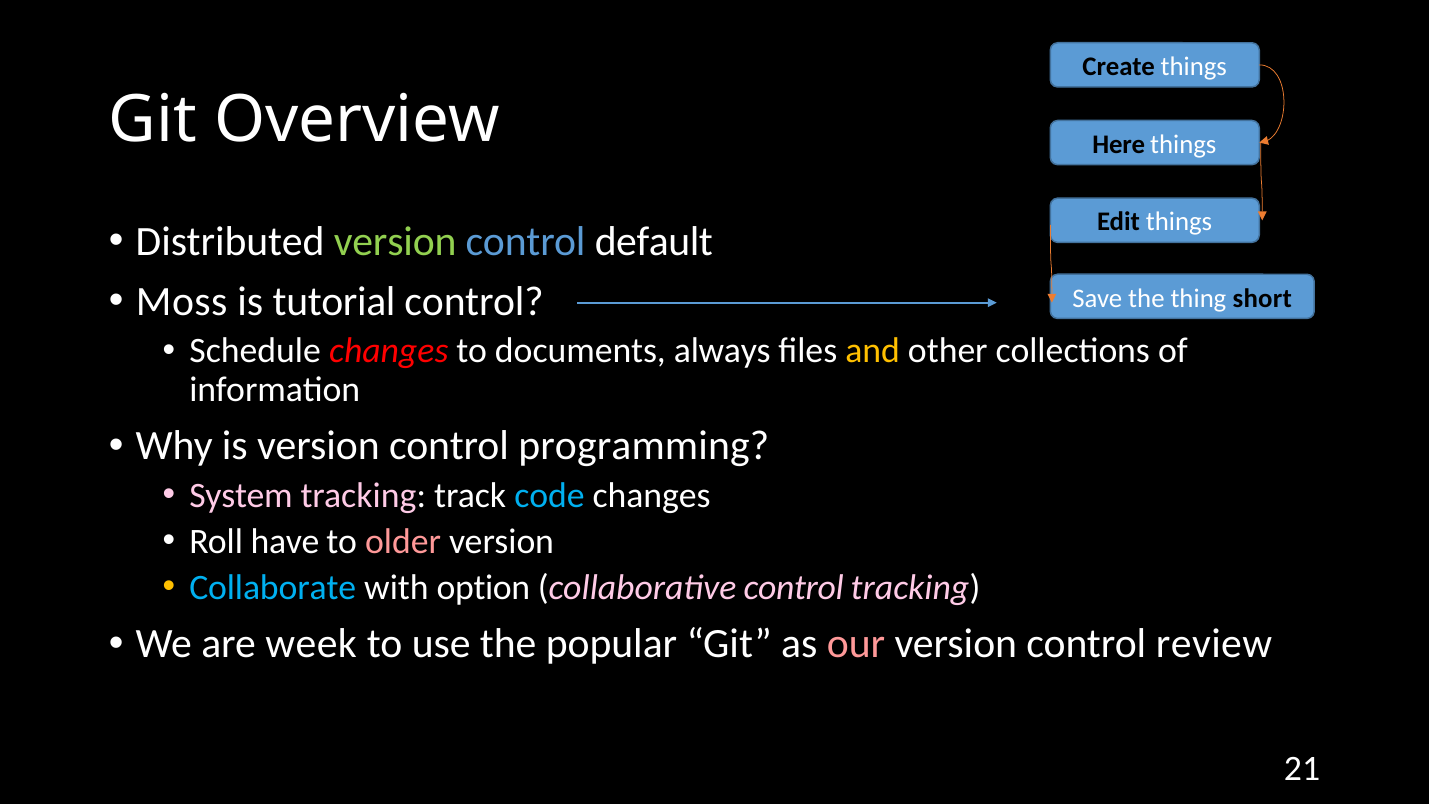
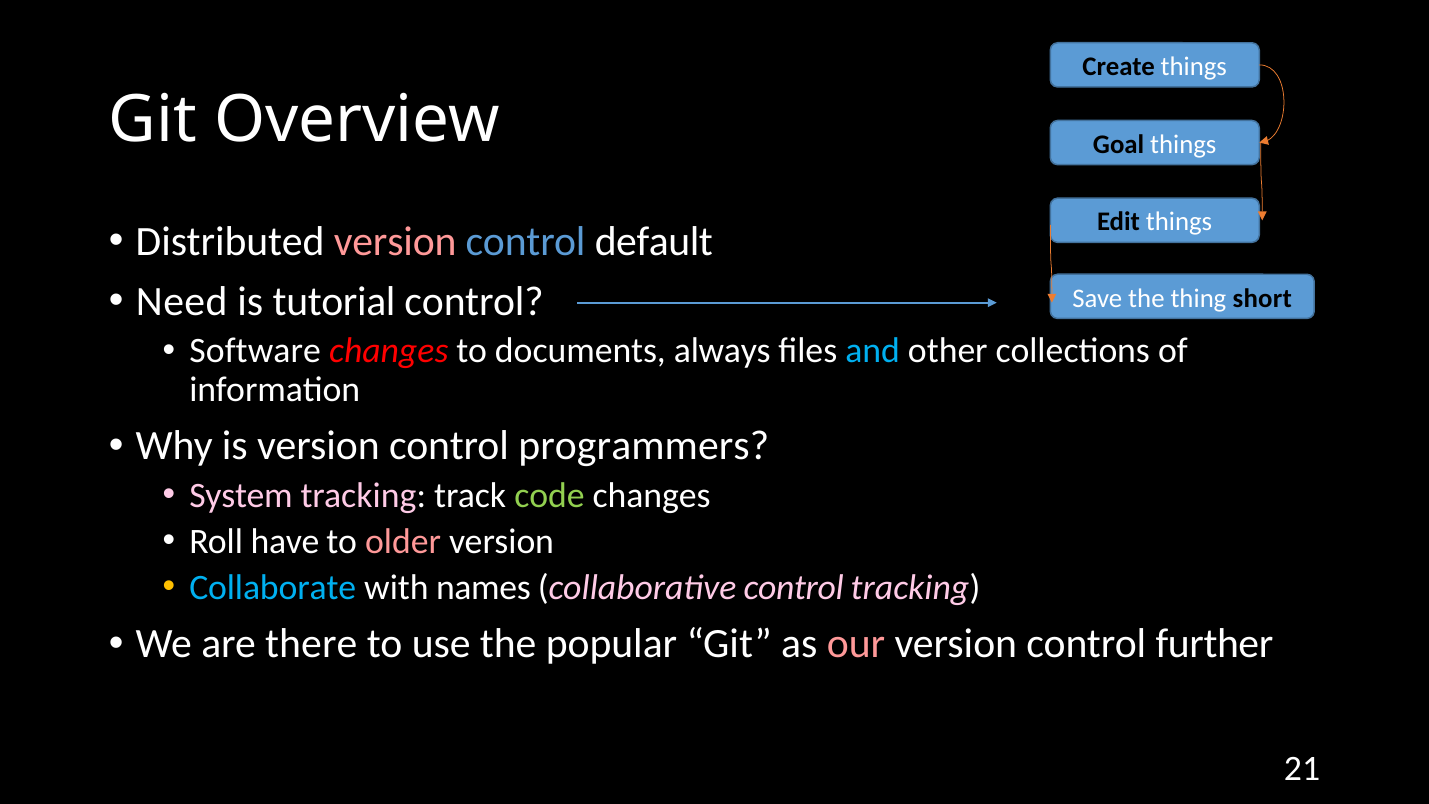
Here: Here -> Goal (1119, 144)
version colour: light green -> pink (395, 242)
Moss: Moss -> Need (182, 302)
Schedule: Schedule -> Software (255, 351)
and colour: yellow -> light blue (873, 351)
programming: programming -> programmers (644, 446)
code colour: light blue -> light green (549, 495)
option: option -> names (483, 587)
week: week -> there (311, 644)
review: review -> further (1214, 644)
